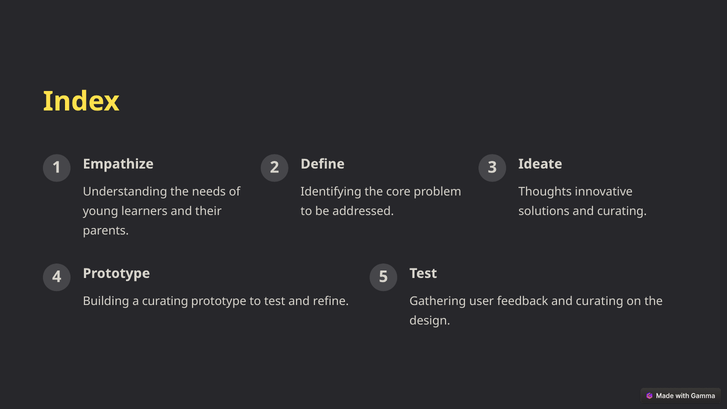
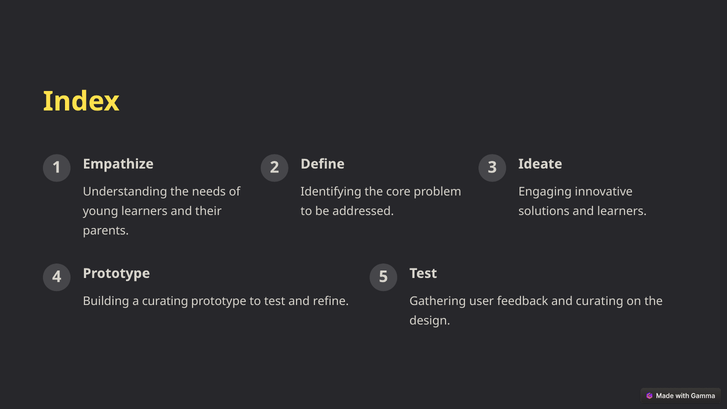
Thoughts: Thoughts -> Engaging (545, 192)
solutions and curating: curating -> learners (622, 211)
